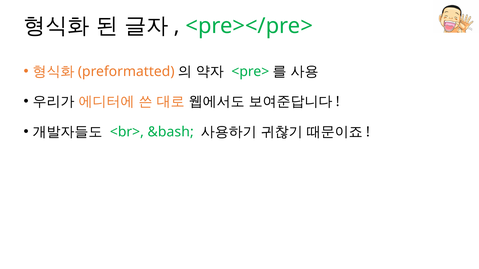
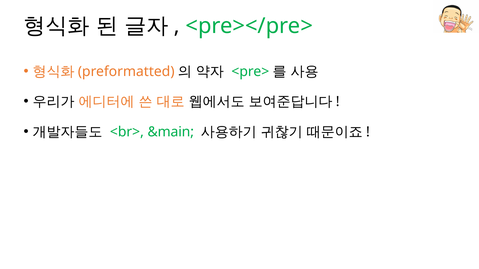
&bash: &bash -> &main (171, 132)
